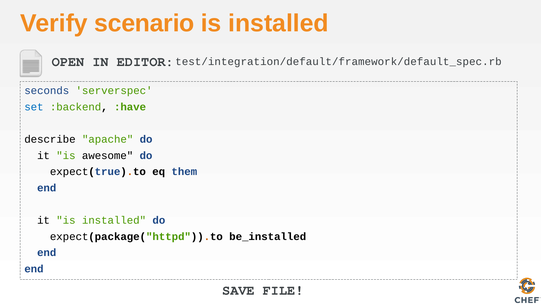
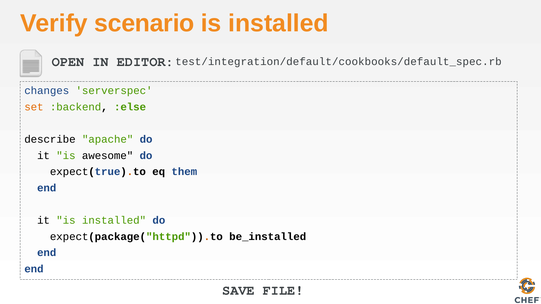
test/integration/default/framework/default_spec.rb: test/integration/default/framework/default_spec.rb -> test/integration/default/cookbooks/default_spec.rb (338, 62)
seconds: seconds -> changes (47, 91)
set colour: blue -> orange (34, 107)
:have: :have -> :else (130, 107)
